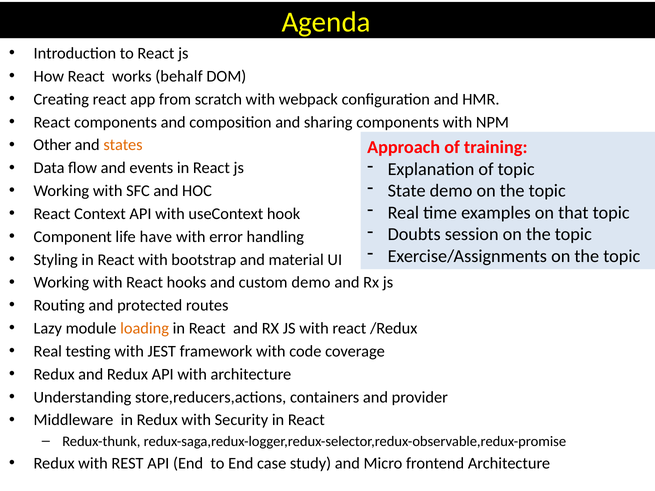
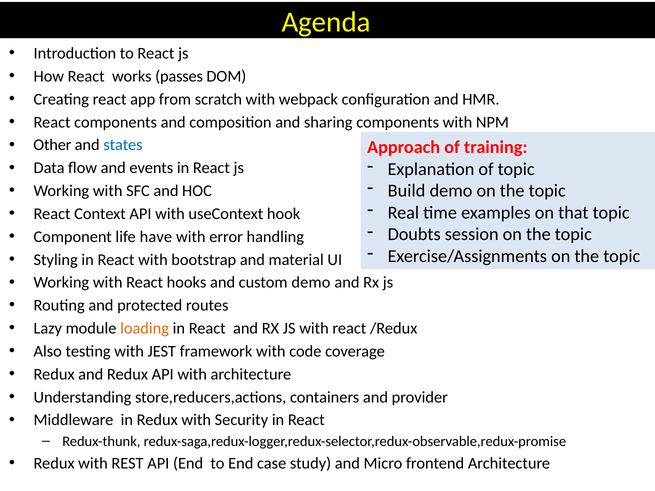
behalf: behalf -> passes (179, 76)
states colour: orange -> blue (123, 145)
State: State -> Build (407, 191)
Real: Real -> Also (48, 351)
